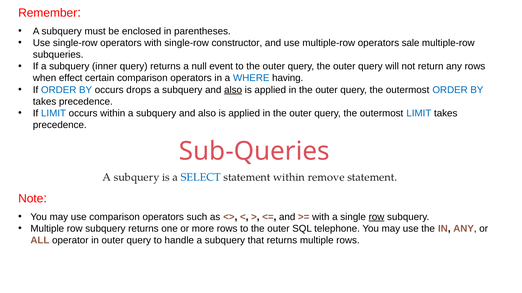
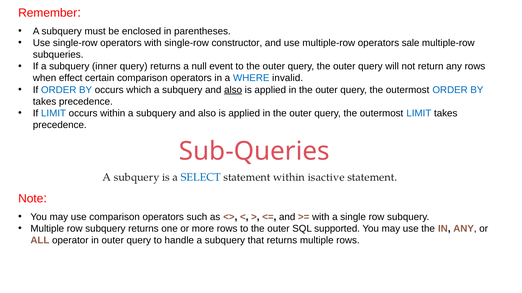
having: having -> invalid (288, 78)
drops: drops -> which (139, 90)
remove: remove -> isactive (326, 178)
row underline: present -> none (376, 217)
telephone: telephone -> supported (337, 229)
